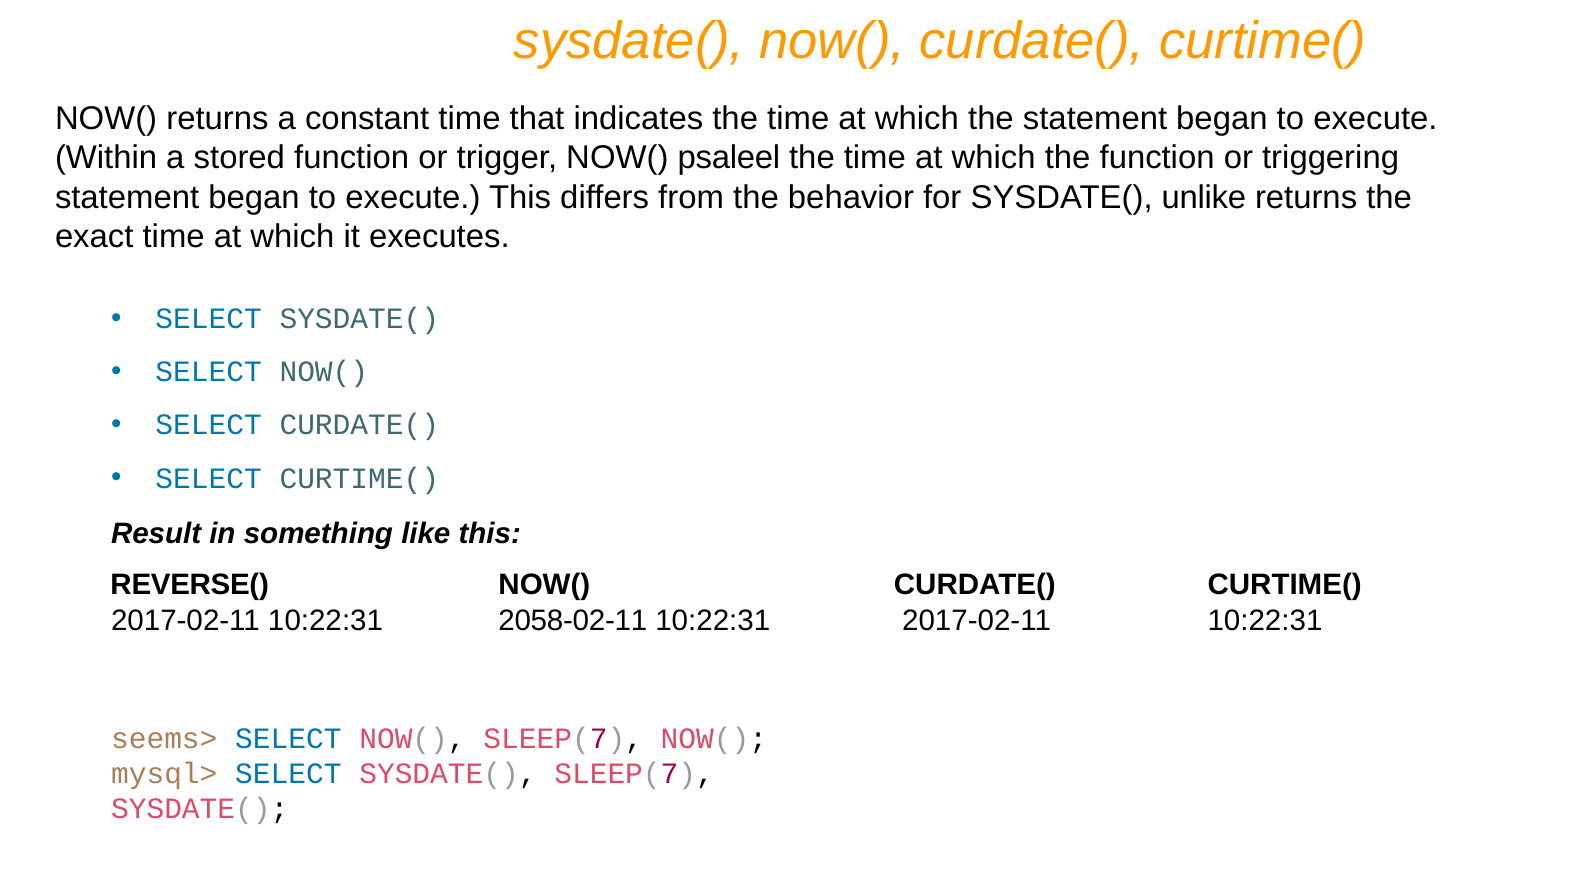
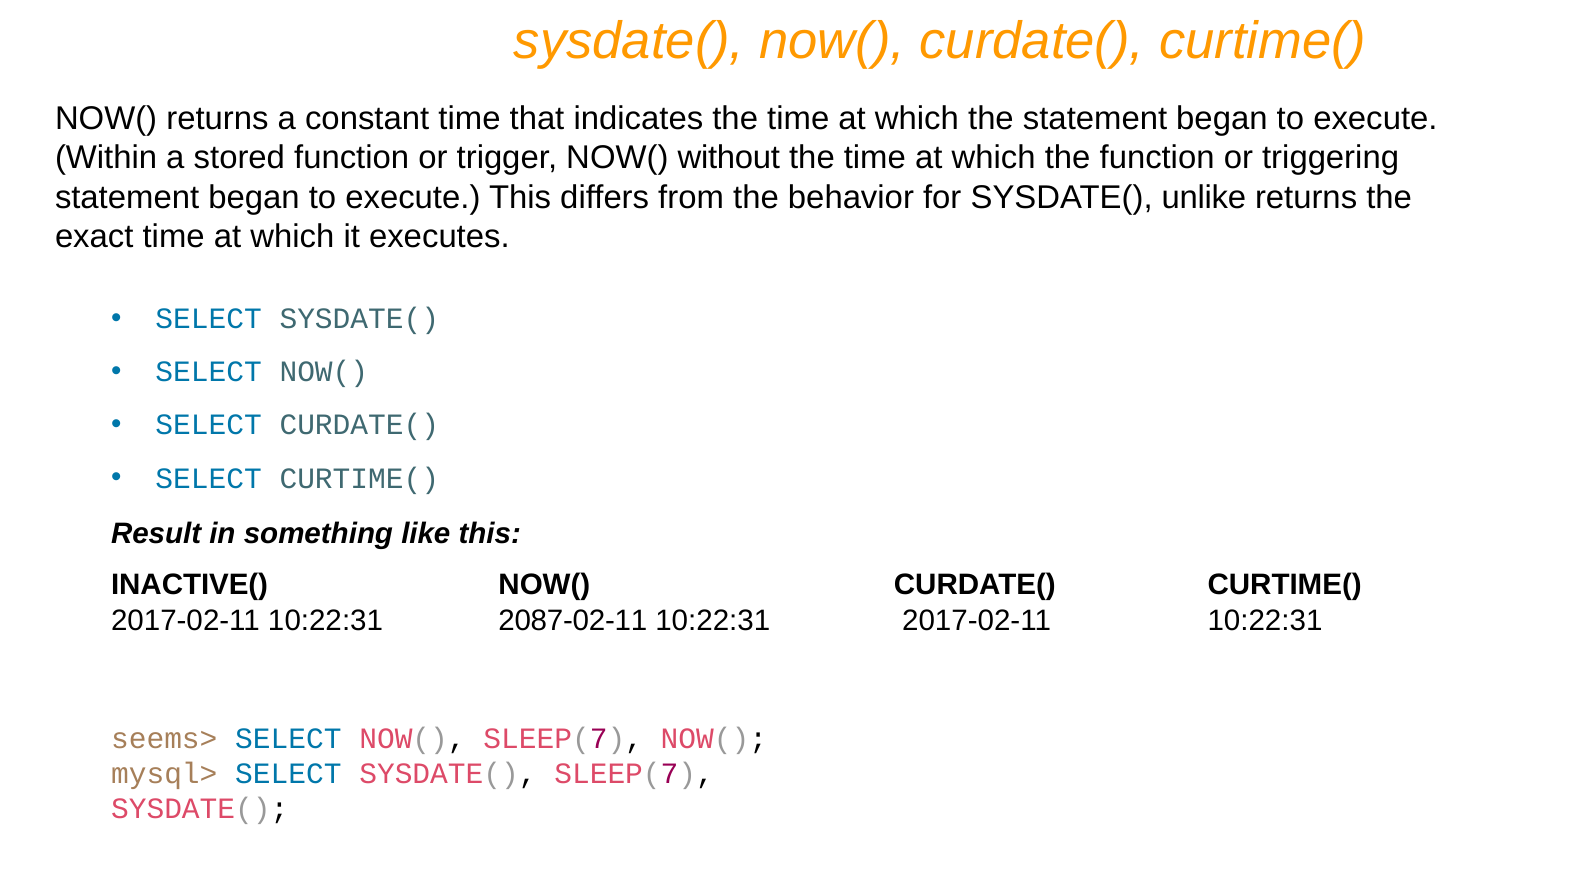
psaleel: psaleel -> without (729, 158)
REVERSE(: REVERSE( -> INACTIVE( (190, 585)
2058-02-11: 2058-02-11 -> 2087-02-11 (573, 621)
